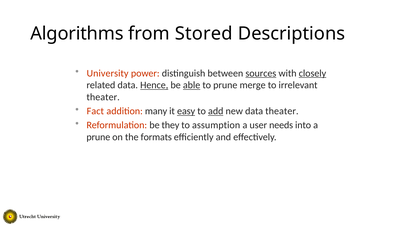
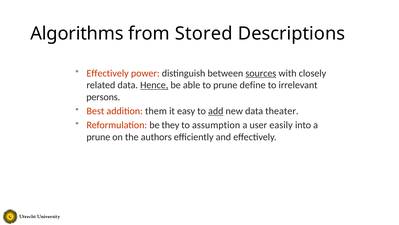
University: University -> Effectively (108, 73)
closely underline: present -> none (312, 73)
able underline: present -> none (192, 85)
merge: merge -> define (253, 85)
theater: theater -> persons (103, 97)
Fact: Fact -> Best (95, 111)
many: many -> them (156, 111)
easy underline: present -> none (186, 111)
needs: needs -> easily (281, 125)
formats: formats -> authors (156, 137)
